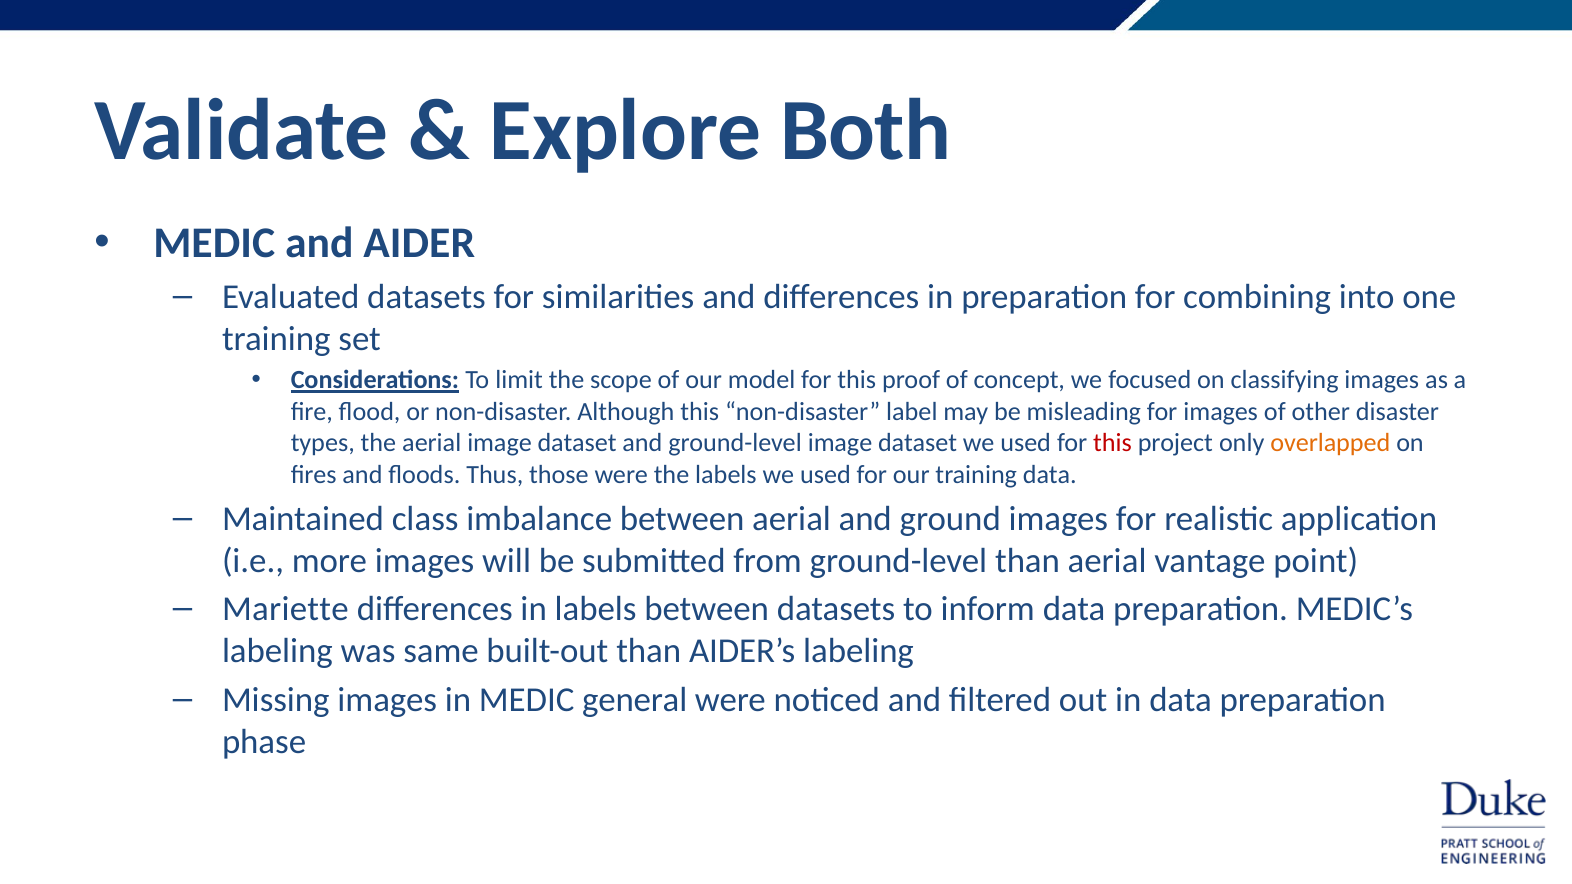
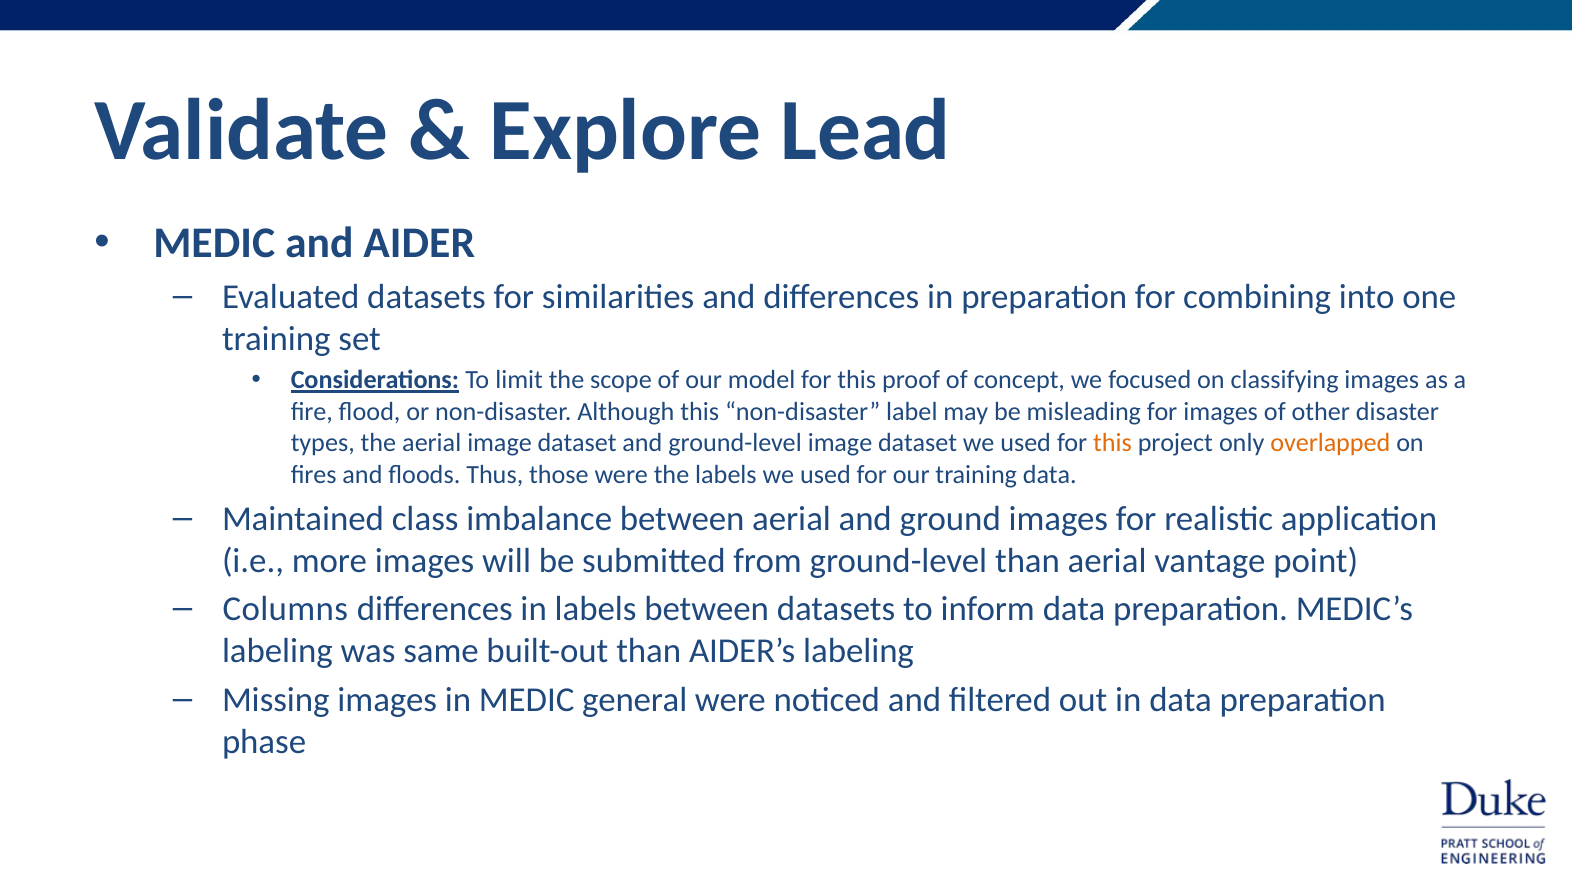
Both: Both -> Lead (866, 131)
this colour: red -> orange (1112, 443)
Mariette: Mariette -> Columns (285, 610)
